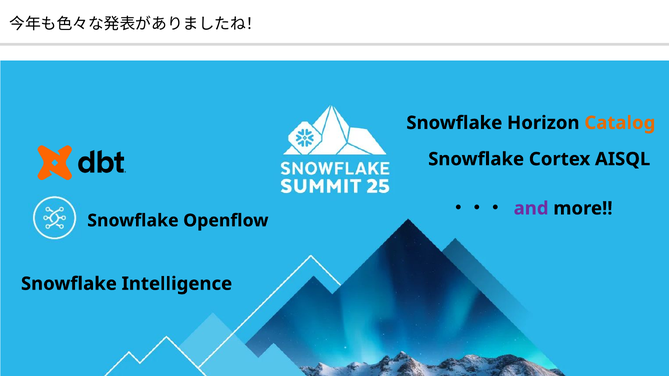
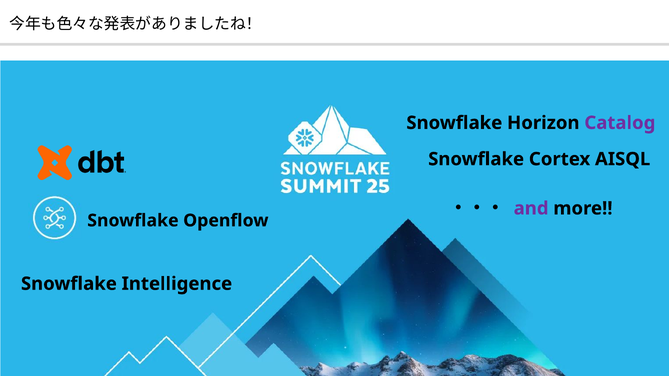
Catalog colour: orange -> purple (620, 123)
